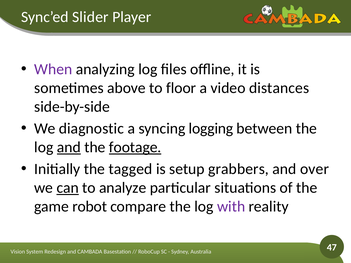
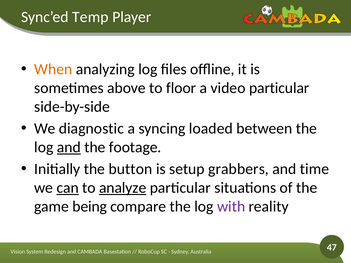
Slider: Slider -> Temp (90, 17)
When colour: purple -> orange (53, 69)
video distances: distances -> particular (279, 88)
logging: logging -> loaded (211, 129)
footage underline: present -> none (135, 147)
tagged: tagged -> button (130, 169)
over: over -> time (315, 169)
analyze underline: none -> present (123, 188)
robot: robot -> being (90, 207)
